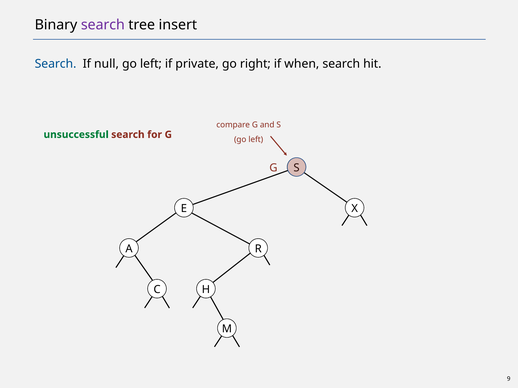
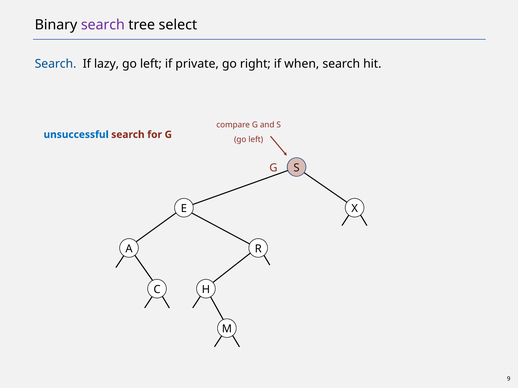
insert: insert -> select (178, 25)
null: null -> lazy (107, 64)
unsuccessful colour: green -> blue (76, 135)
